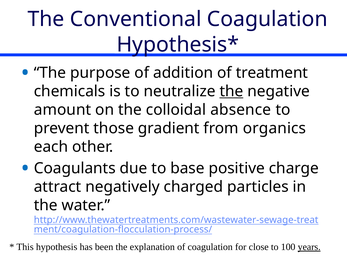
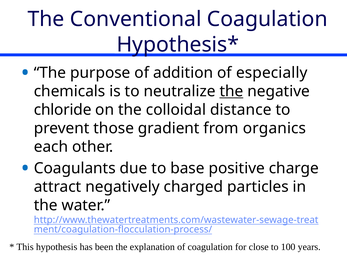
treatment: treatment -> especially (272, 73)
amount: amount -> chloride (63, 110)
absence: absence -> distance (241, 110)
years underline: present -> none (309, 247)
